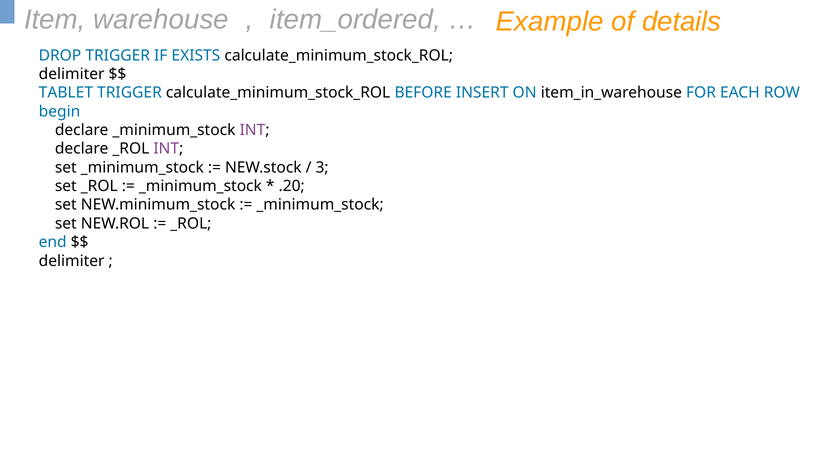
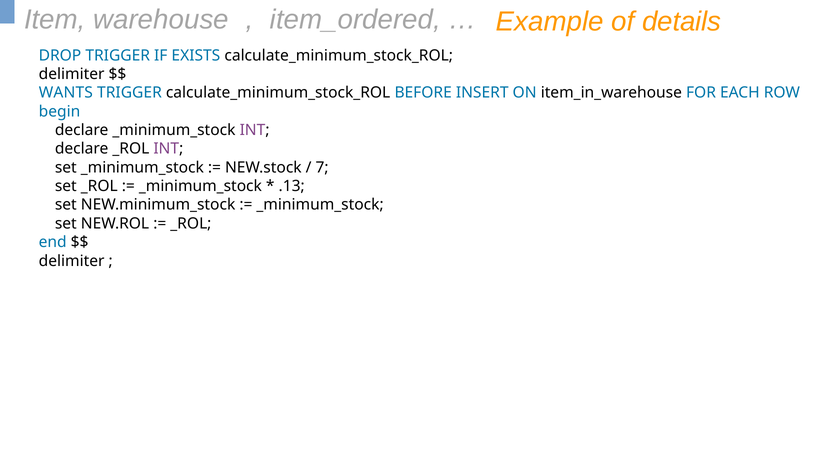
TABLET: TABLET -> WANTS (66, 93)
3: 3 -> 7 (322, 168)
.20: .20 -> .13 (292, 186)
